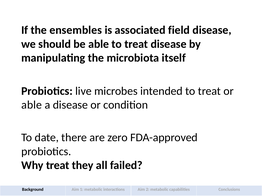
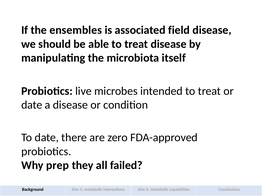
able: able -> date (32, 105)
Why treat: treat -> prep (58, 166)
